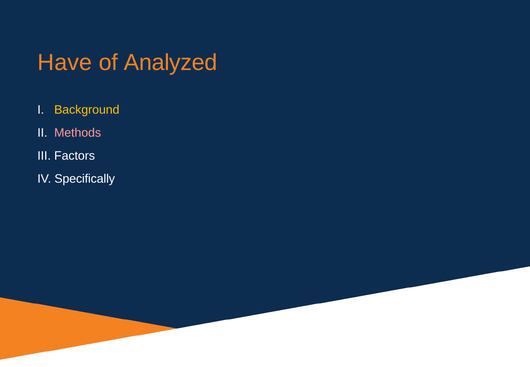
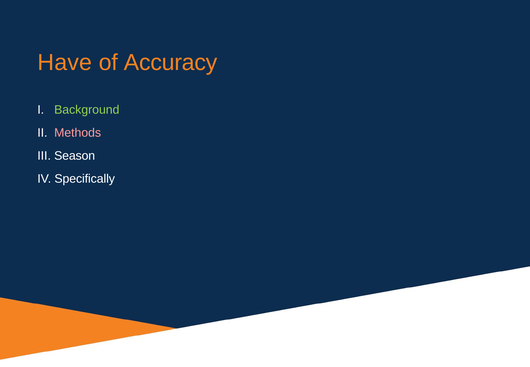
Analyzed: Analyzed -> Accuracy (171, 62)
Background colour: yellow -> light green (87, 110)
Factors: Factors -> Season (75, 156)
